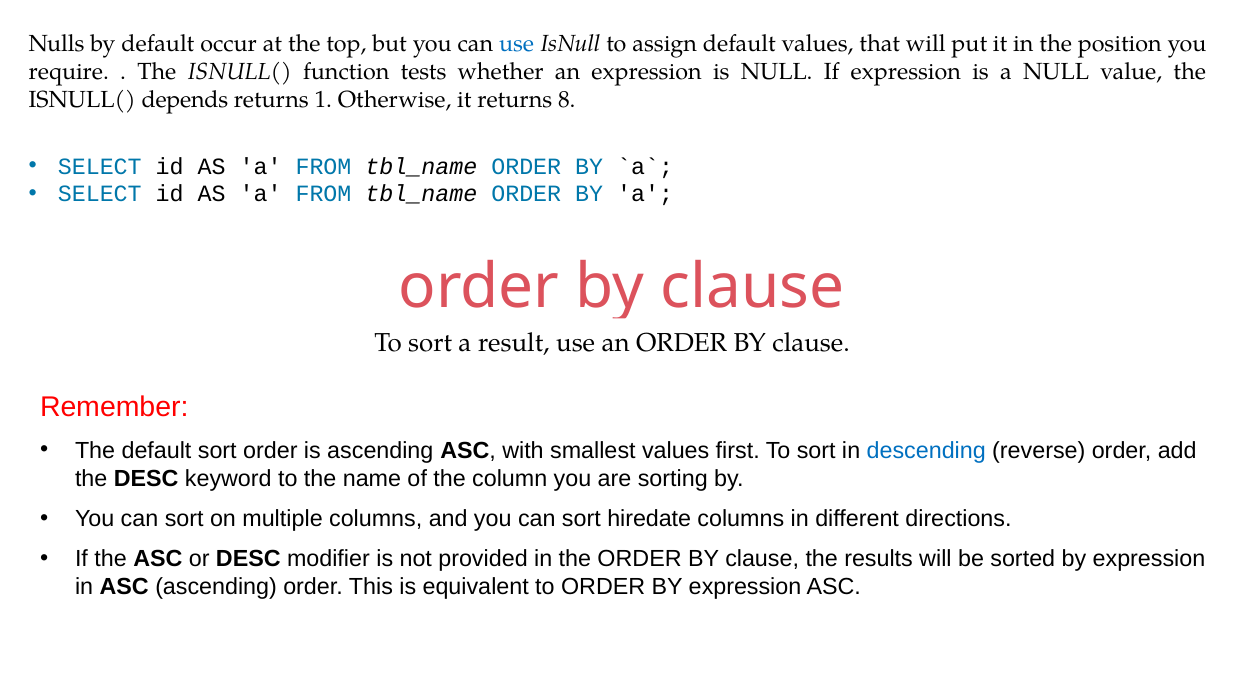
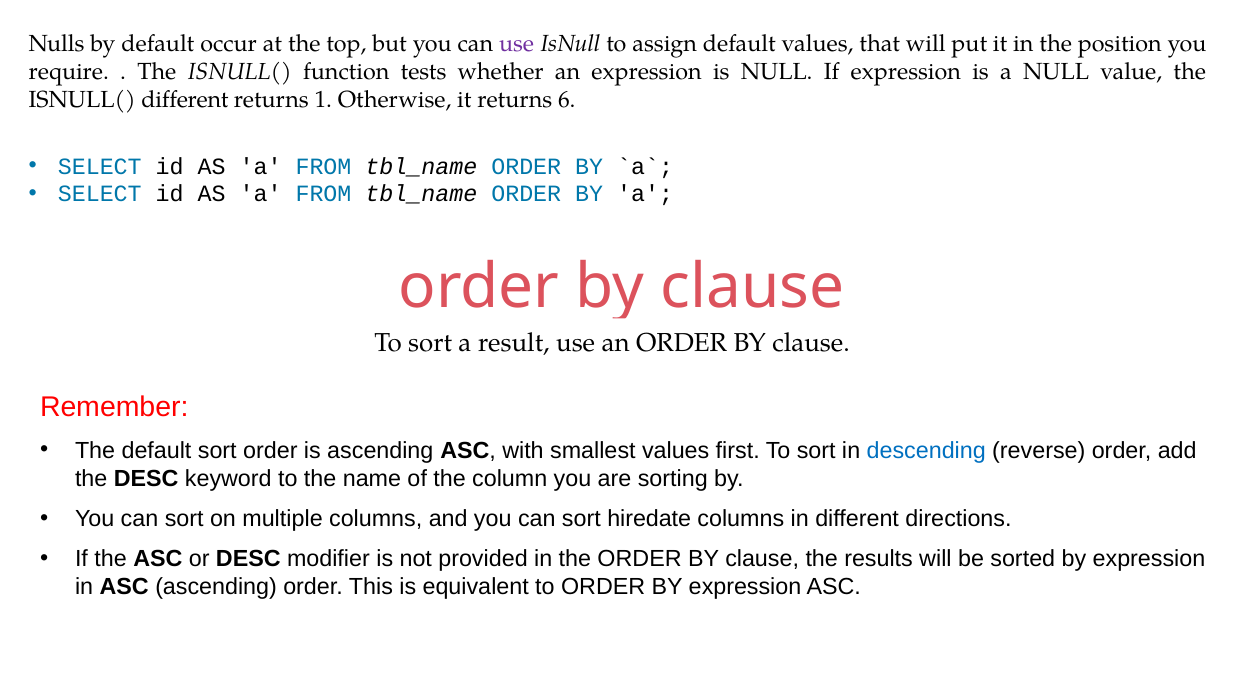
use colour: blue -> purple (517, 44)
ISNULL( depends: depends -> different (185, 99)
8: 8 -> 6 (567, 99)
